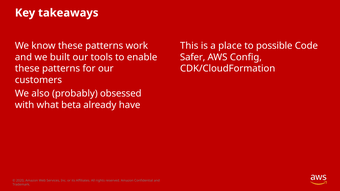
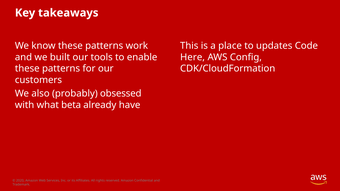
possible: possible -> updates (274, 46)
Safer: Safer -> Here (193, 57)
